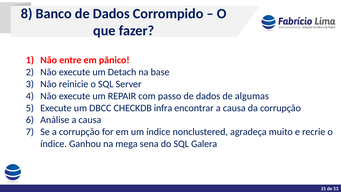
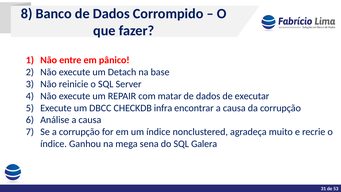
passo: passo -> matar (170, 96)
algumas: algumas -> executar (252, 96)
